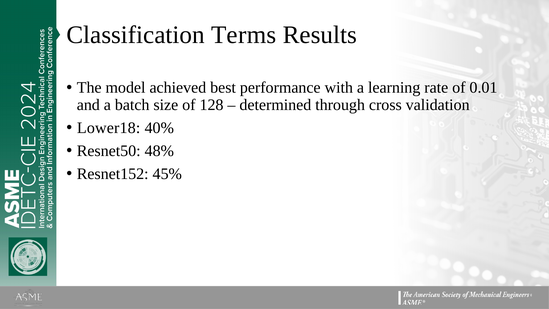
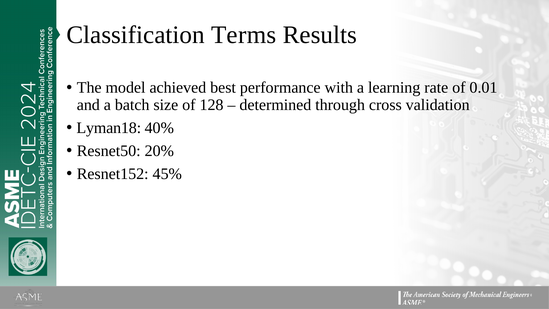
Lower18: Lower18 -> Lyman18 (109, 128)
48%: 48% -> 20% (159, 151)
